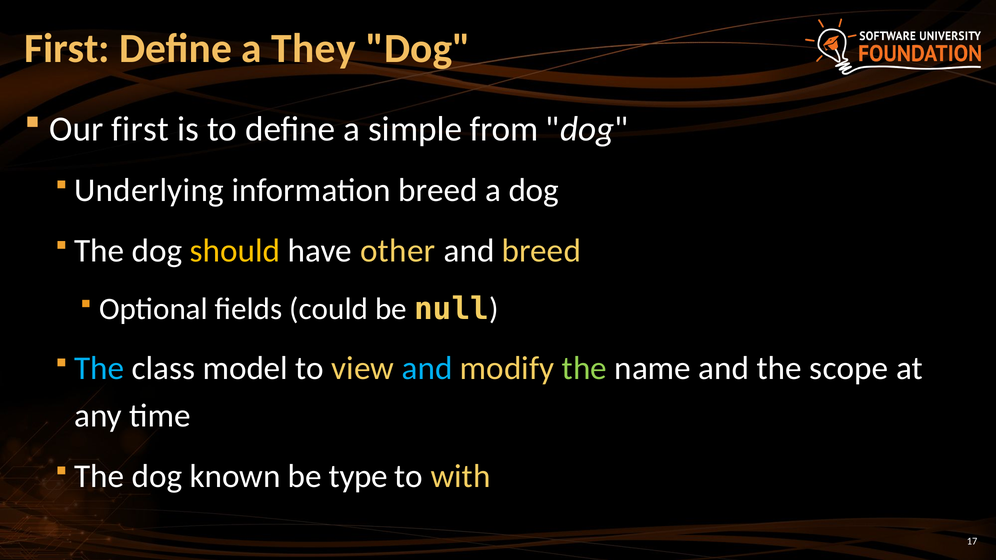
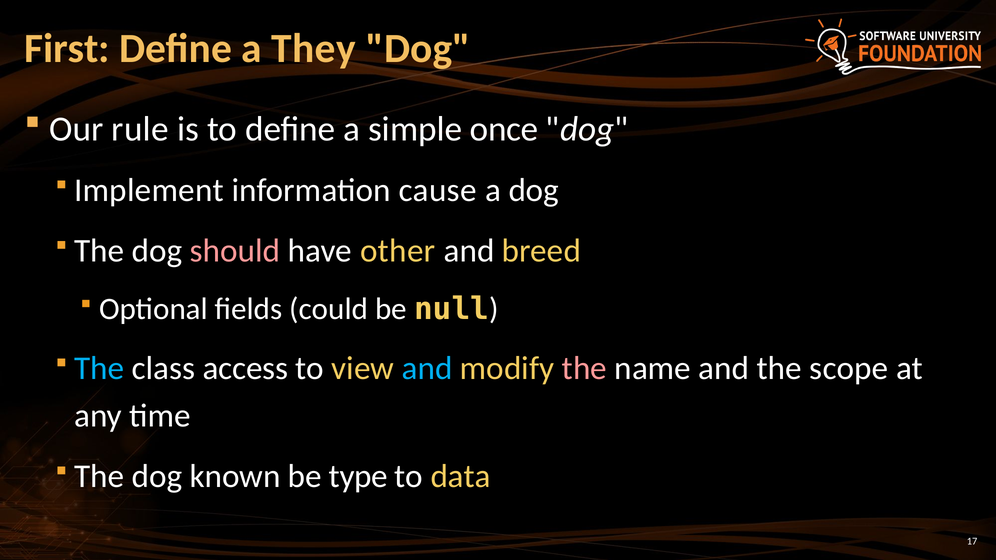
Our first: first -> rule (140, 129)
from: from -> once (504, 129)
Underlying: Underlying -> Implement (149, 190)
information breed: breed -> cause (438, 190)
should colour: yellow -> pink (235, 251)
model: model -> access (245, 368)
the colour: light green -> pink (584, 368)
with: with -> data (461, 477)
